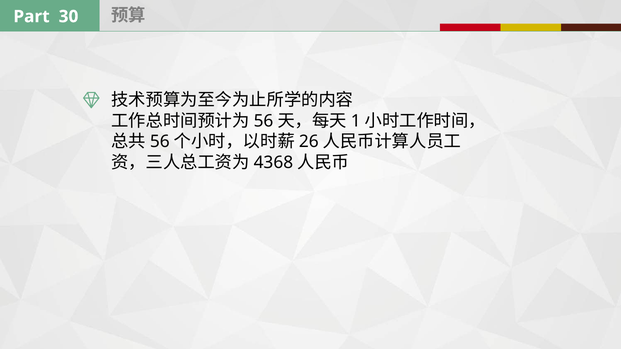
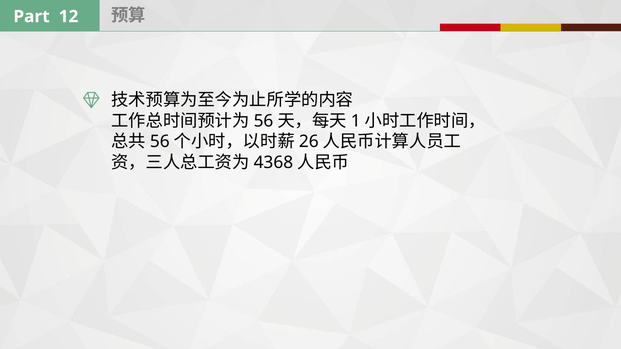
30: 30 -> 12 (69, 17)
